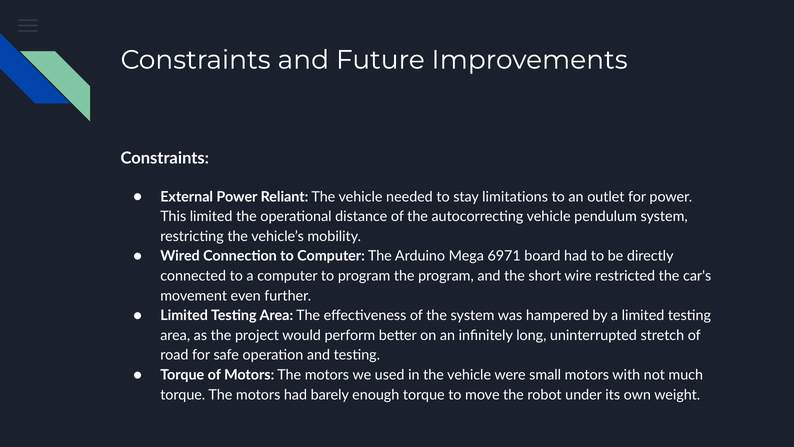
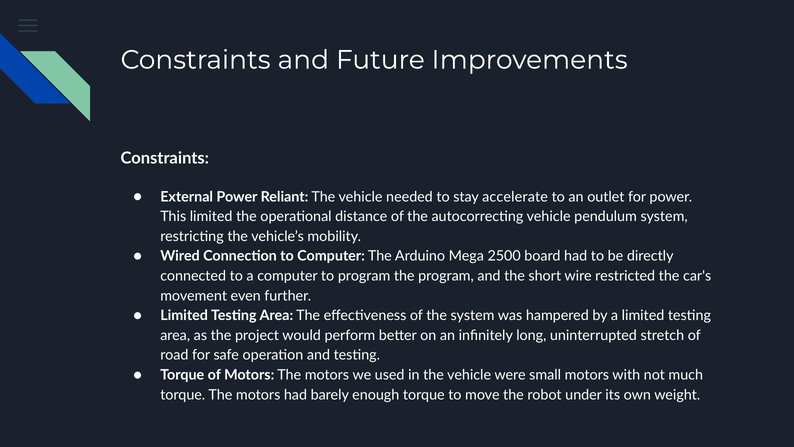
limitations: limitations -> accelerate (515, 197)
6971: 6971 -> 2500 (504, 256)
